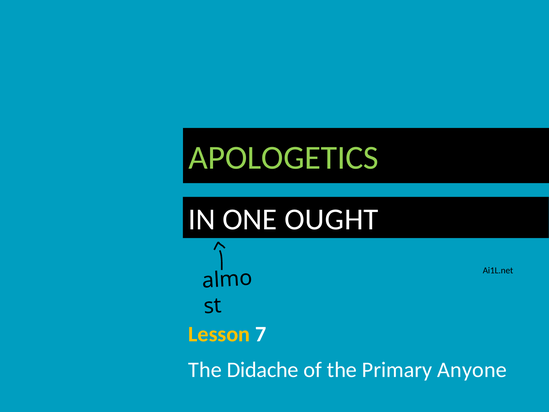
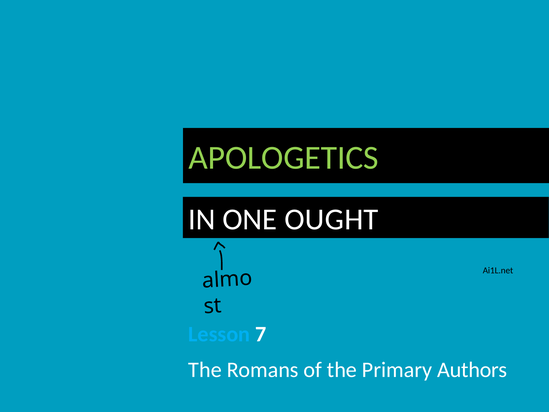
Lesson colour: yellow -> light blue (219, 334)
Didache: Didache -> Romans (263, 370)
Anyone: Anyone -> Authors (472, 370)
